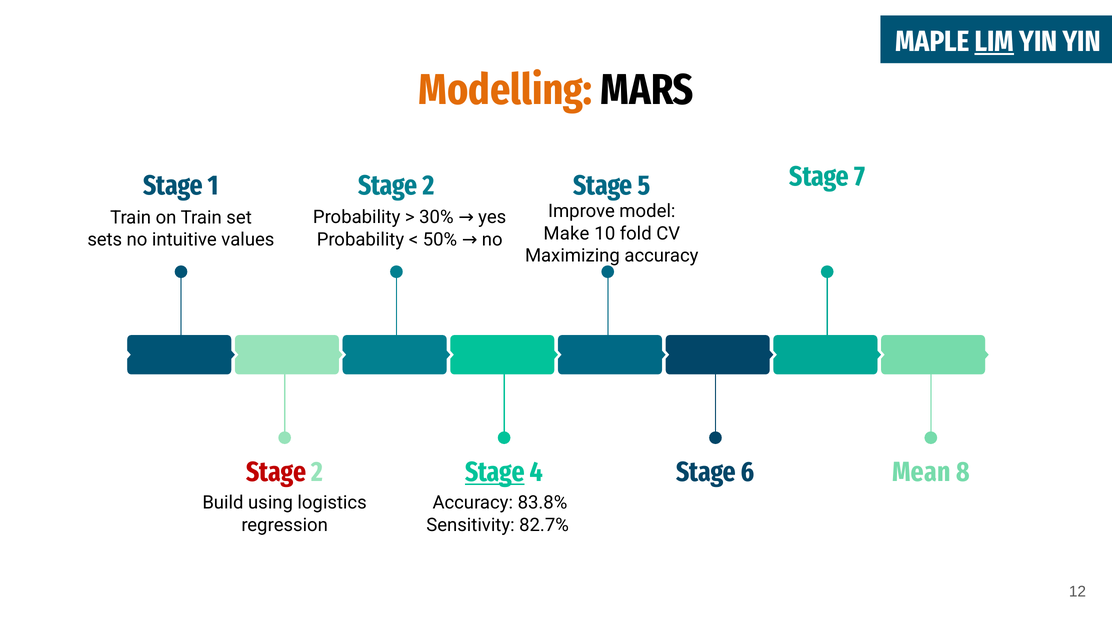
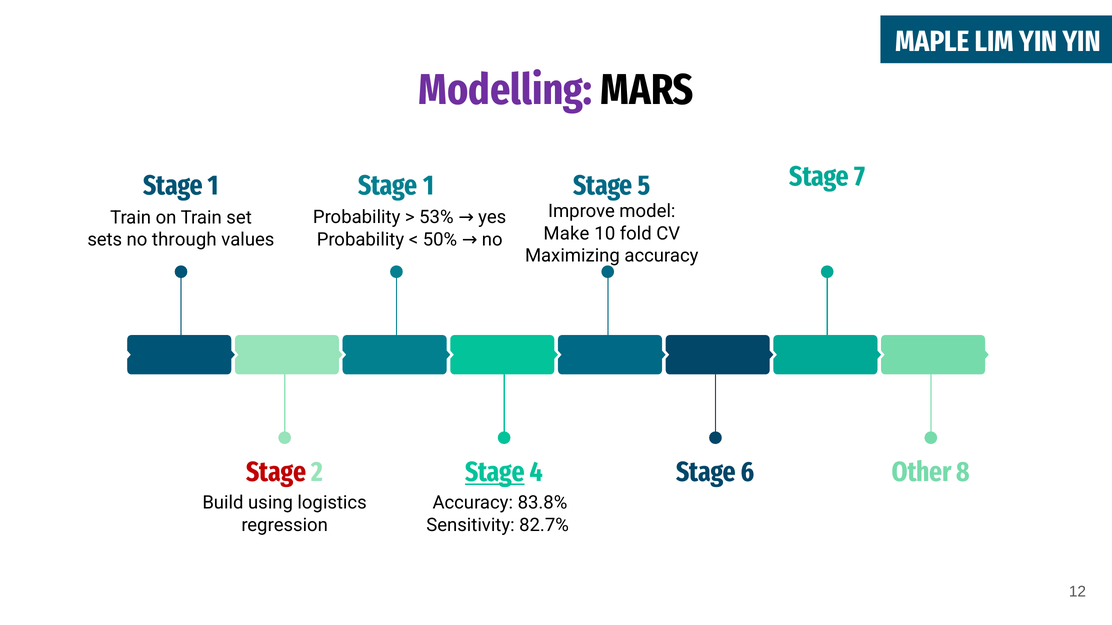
LIM underline: present -> none (994, 41)
Modelling colour: orange -> purple (505, 90)
2: 2 -> 1 (429, 186)
30%: 30% -> 53% (436, 217)
intuitive: intuitive -> through (184, 240)
Mean: Mean -> Other (922, 473)
